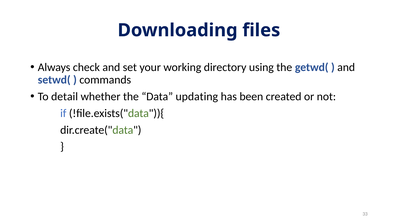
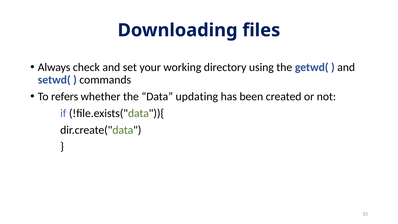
detail: detail -> refers (65, 97)
